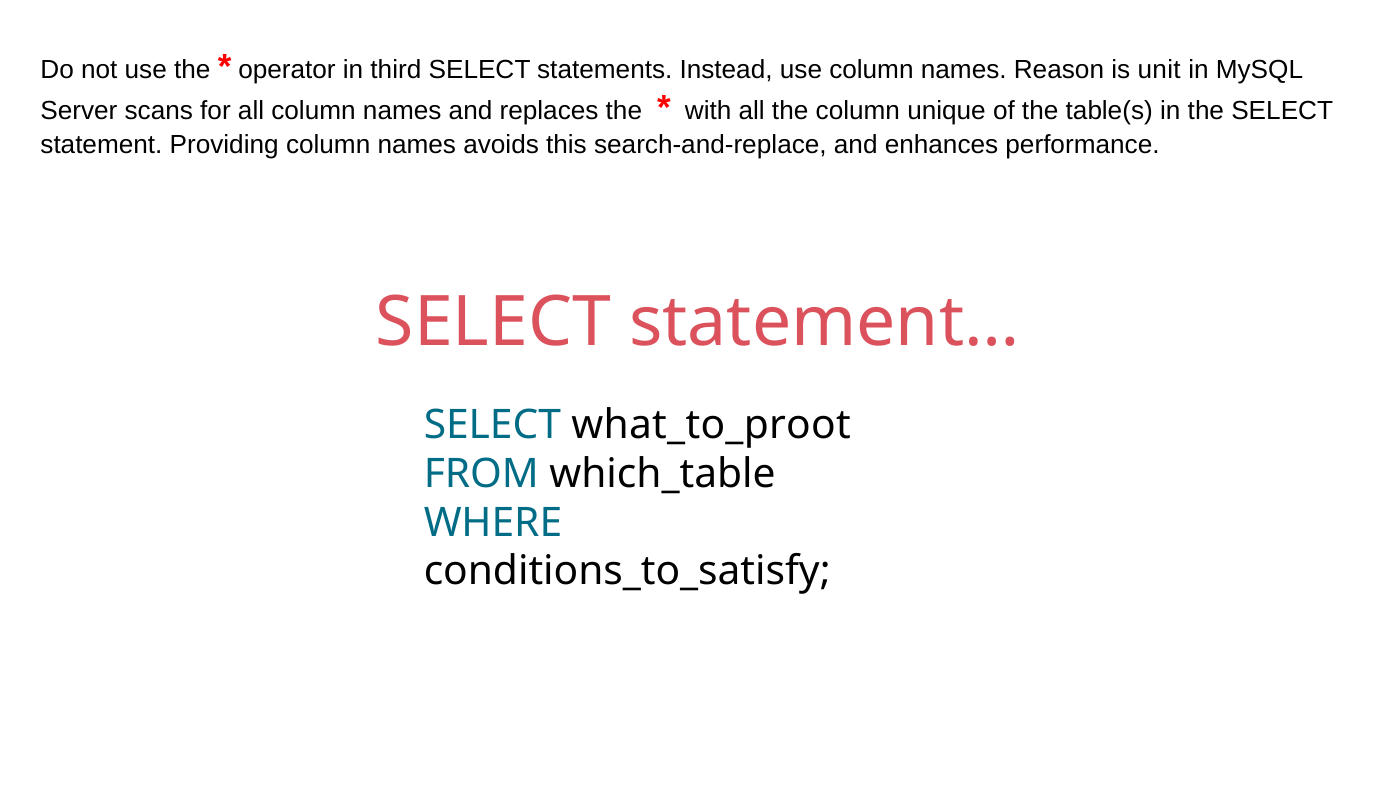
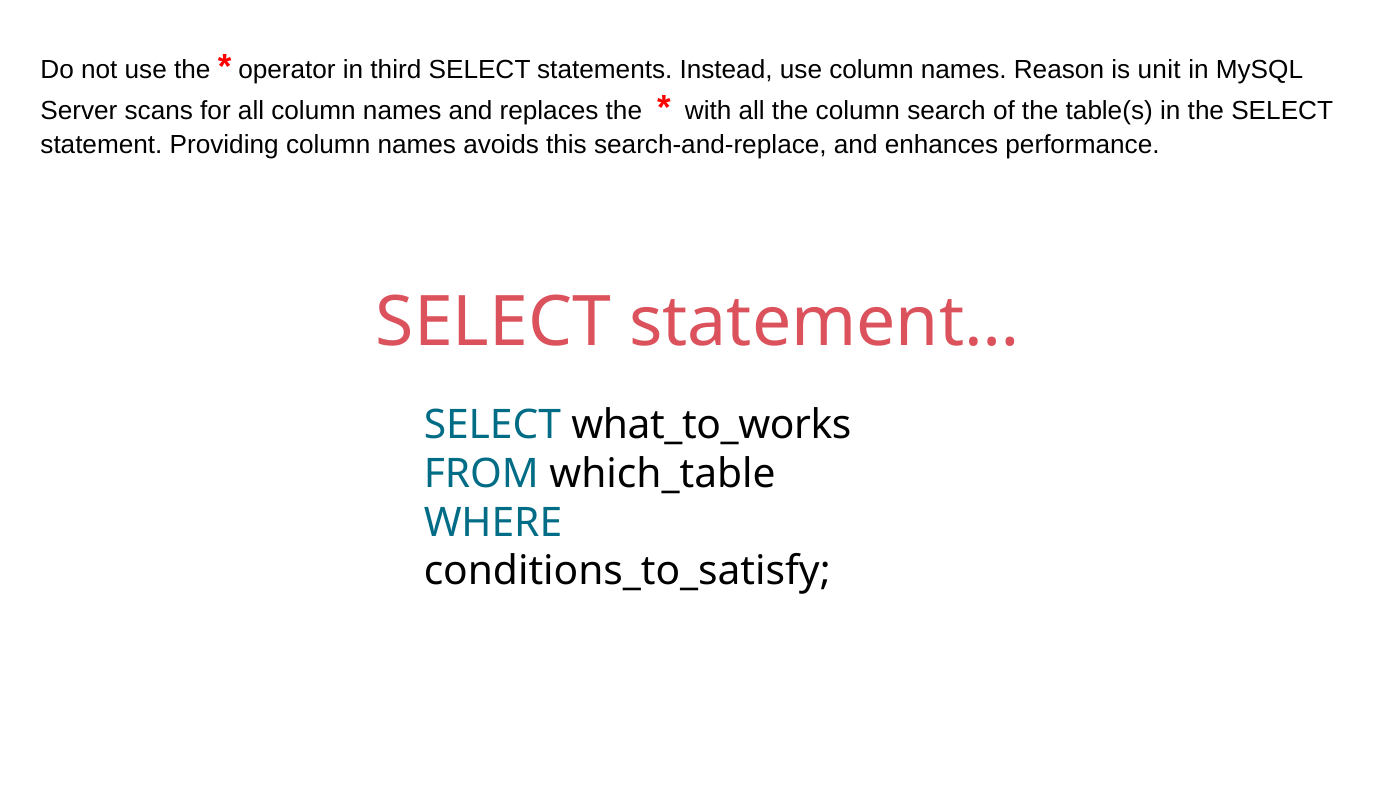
unique: unique -> search (947, 111)
what_to_proot: what_to_proot -> what_to_works (711, 425)
